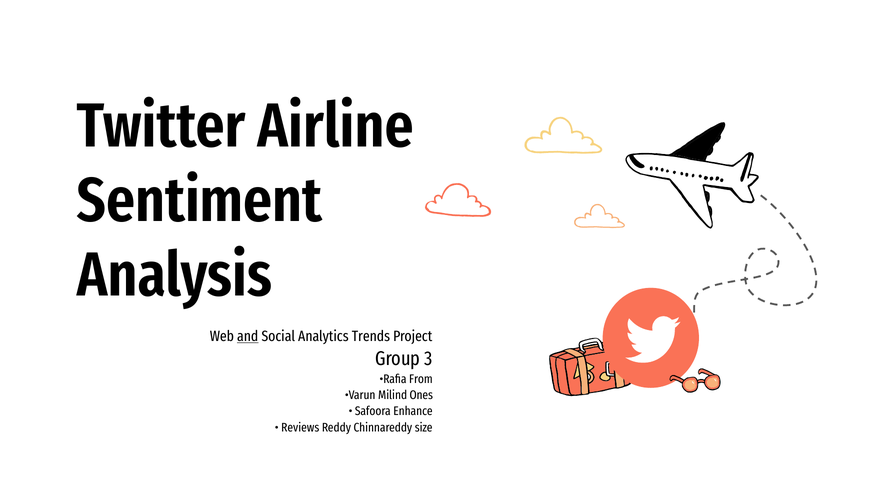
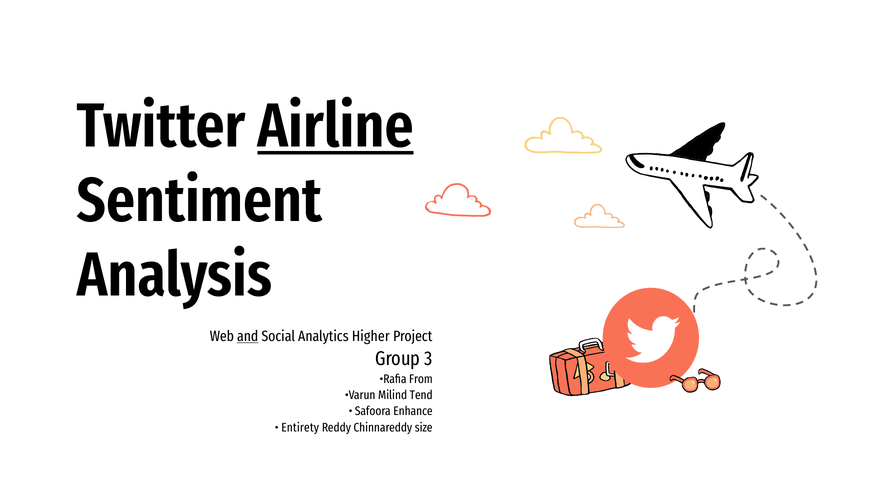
Airline underline: none -> present (335, 126)
Trends: Trends -> Higher (371, 336)
Ones: Ones -> Tend (421, 395)
Reviews: Reviews -> Entirety (300, 428)
